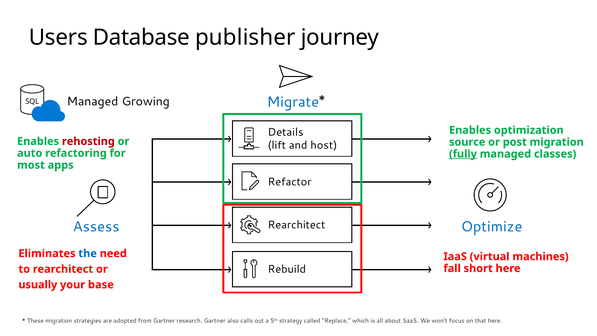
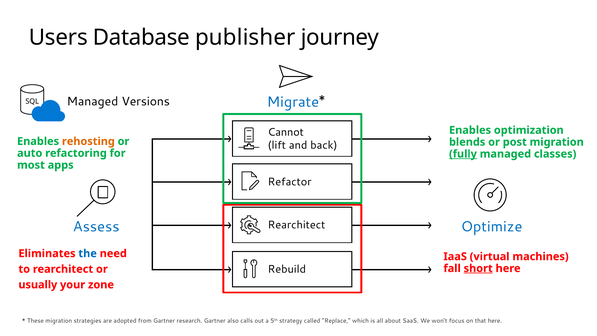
Growing: Growing -> Versions (146, 101)
Details: Details -> Cannot (286, 132)
rehosting colour: red -> orange (88, 141)
source: source -> blends (467, 142)
host: host -> back (324, 145)
short underline: none -> present (478, 268)
base: base -> zone (101, 285)
